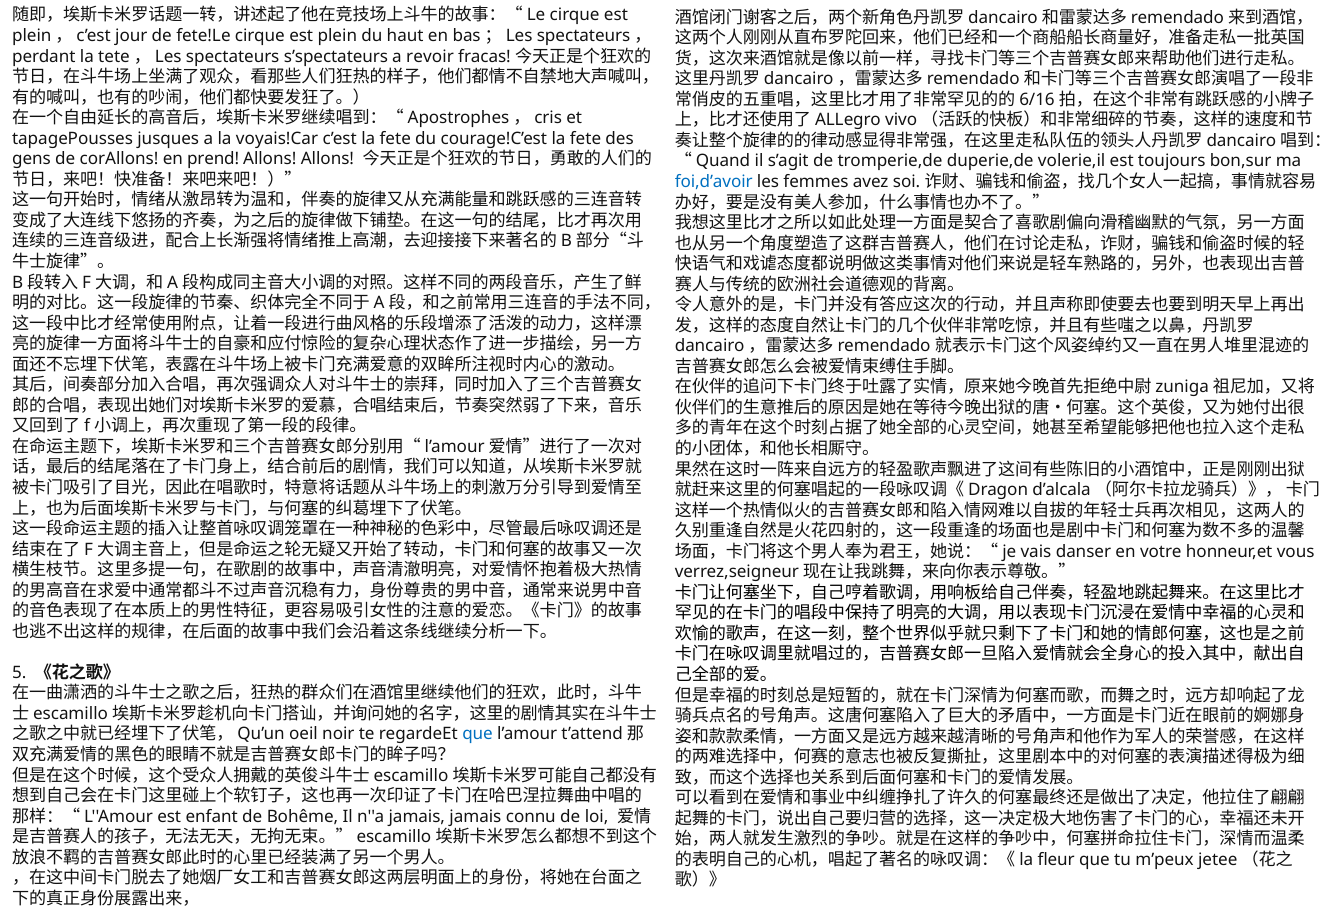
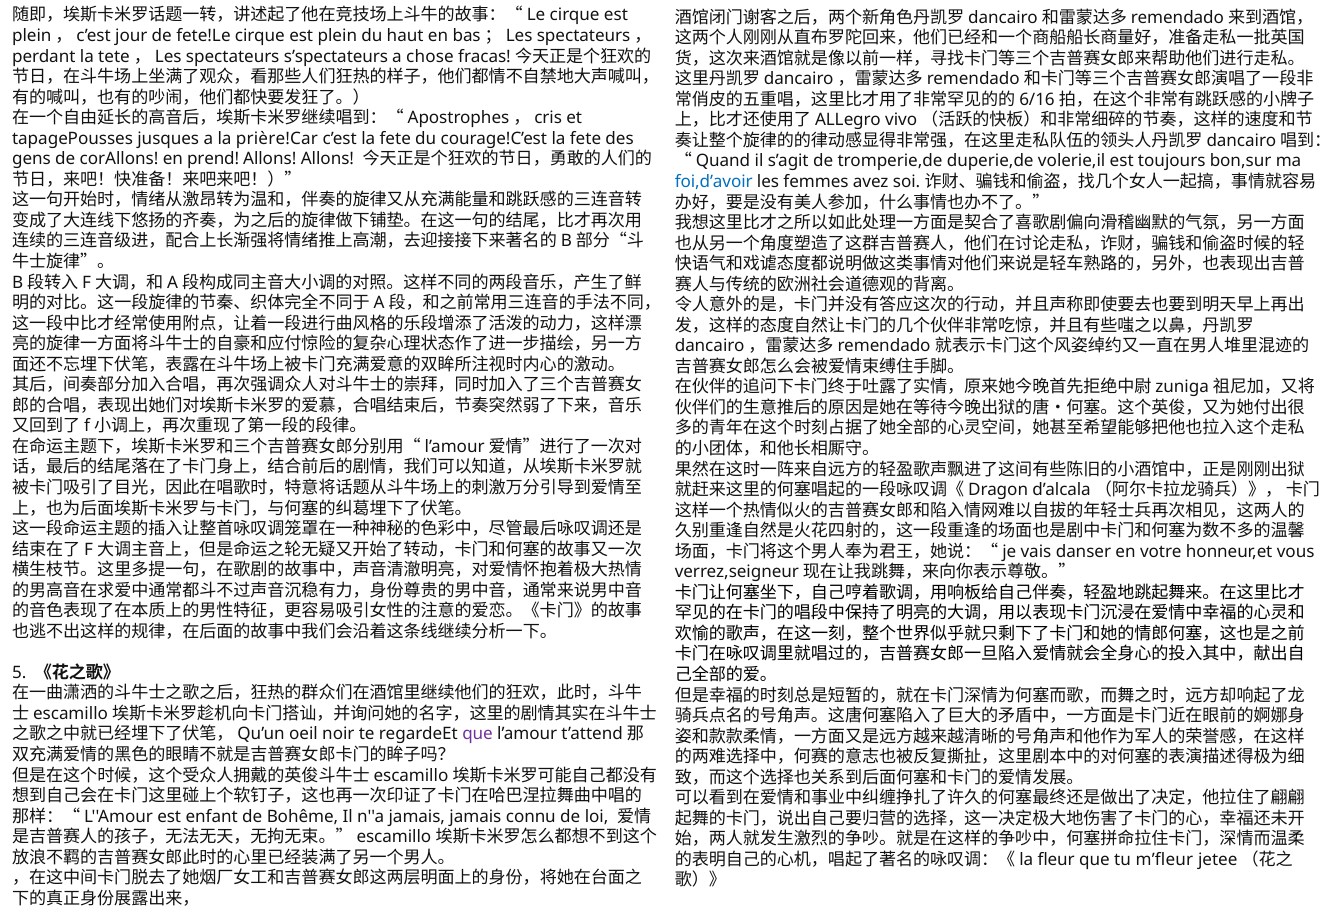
revoir: revoir -> chose (430, 56)
voyais!Car: voyais!Car -> prière!Car (277, 139)
que colour: blue -> purple (478, 734)
m’peux: m’peux -> m’fleur (1164, 860)
